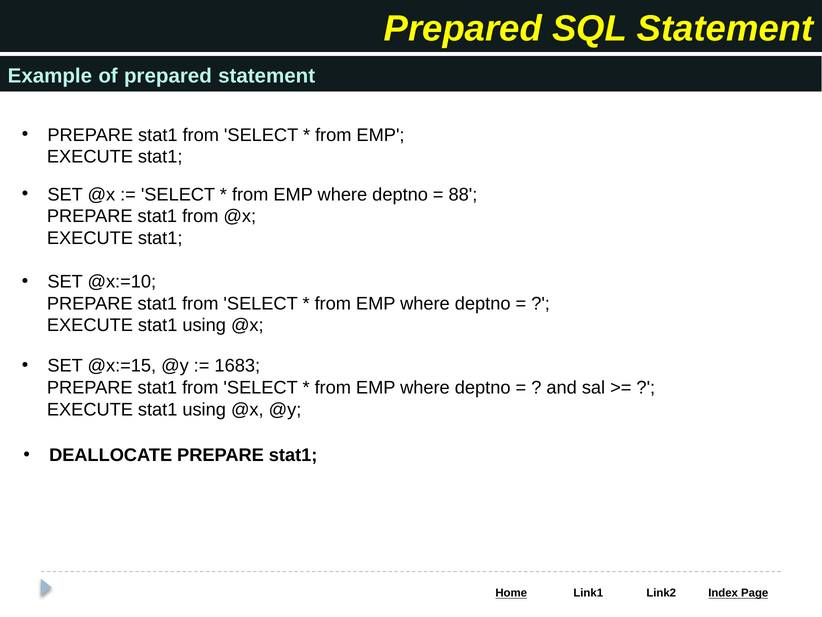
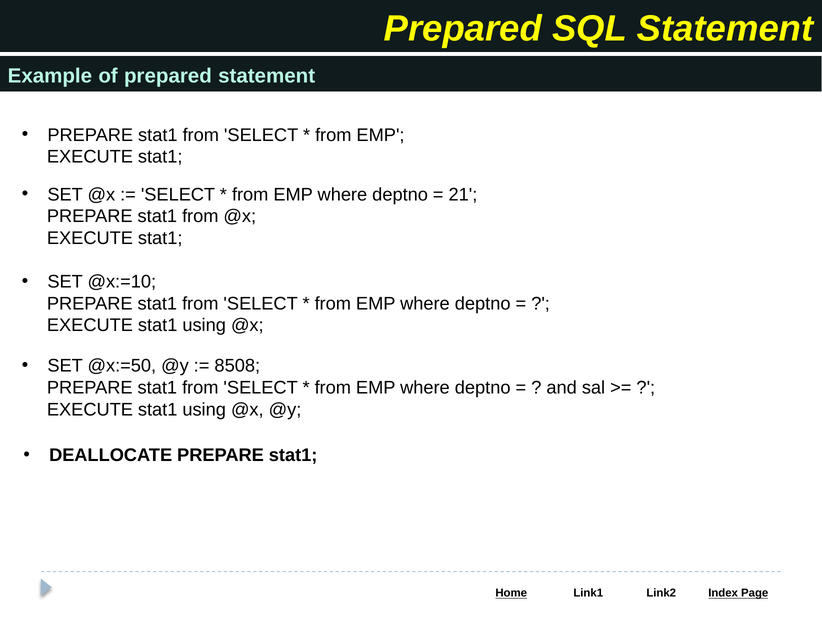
88: 88 -> 21 (463, 194)
@x:=15: @x:=15 -> @x:=50 (122, 366)
1683: 1683 -> 8508 (237, 366)
